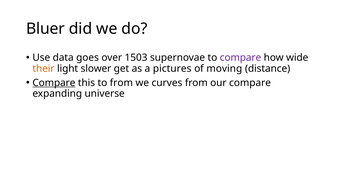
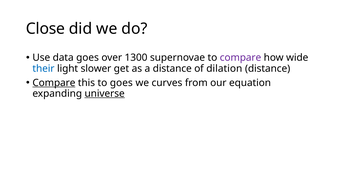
Bluer: Bluer -> Close (46, 29)
1503: 1503 -> 1300 (136, 58)
their colour: orange -> blue (44, 69)
a pictures: pictures -> distance (172, 69)
moving: moving -> dilation (224, 69)
to from: from -> goes (121, 83)
our compare: compare -> equation (250, 83)
universe underline: none -> present (105, 94)
